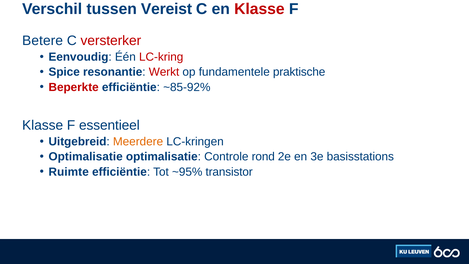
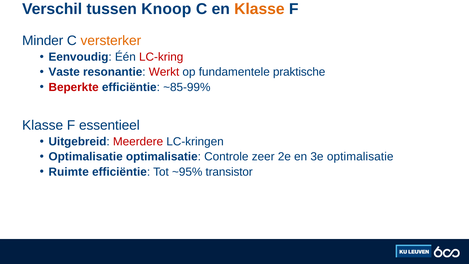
Vereist: Vereist -> Knoop (166, 9)
Klasse colour: red -> orange (259, 9)
Betere: Betere -> Minder (43, 41)
versterker colour: red -> orange (111, 41)
Spice: Spice -> Vaste (64, 72)
~85-92%: ~85-92% -> ~85-99% (187, 87)
Meerdere colour: orange -> red (138, 142)
rond: rond -> zeer (263, 157)
3e basisstations: basisstations -> optimalisatie (360, 157)
